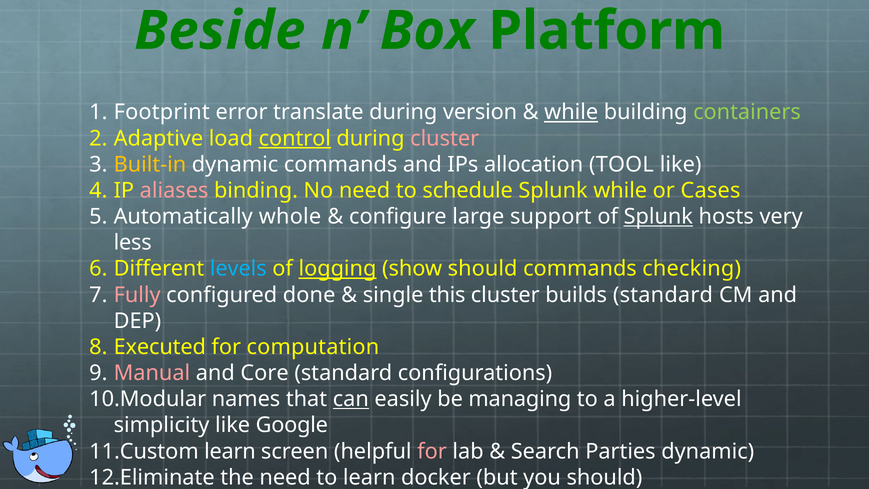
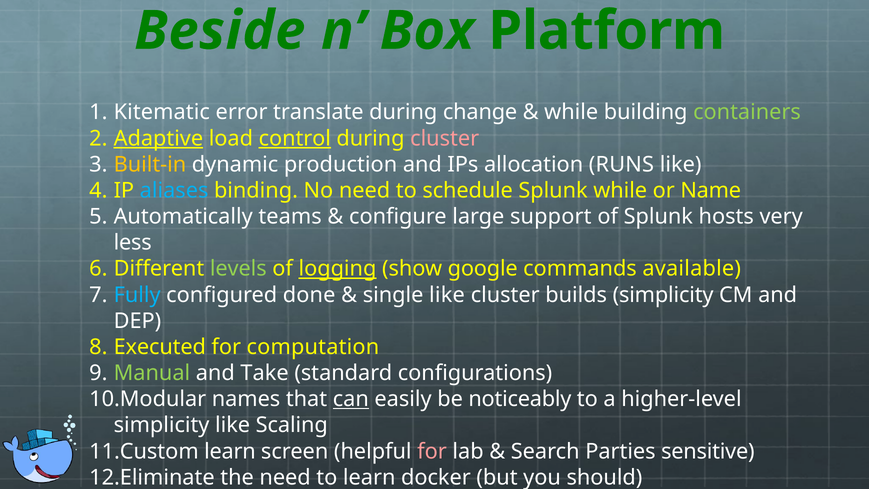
Footprint: Footprint -> Kitematic (162, 112)
version: version -> change (480, 112)
while underline: present -> none (571, 112)
Adaptive underline: none -> present (158, 138)
dynamic commands: commands -> production (341, 164)
TOOL: TOOL -> RUNS (621, 164)
aliases colour: pink -> light blue (174, 190)
Cases: Cases -> Name (711, 190)
whole: whole -> teams (290, 217)
Splunk underline: present -> none (658, 217)
levels colour: light blue -> light green (238, 269)
show should: should -> google (483, 269)
checking: checking -> available (692, 269)
Fully colour: pink -> light blue (137, 295)
single this: this -> like (447, 295)
builds standard: standard -> simplicity (663, 295)
Manual colour: pink -> light green (152, 373)
Core: Core -> Take (265, 373)
managing: managing -> noticeably (520, 399)
Google: Google -> Scaling (292, 425)
Parties dynamic: dynamic -> sensitive (708, 451)
